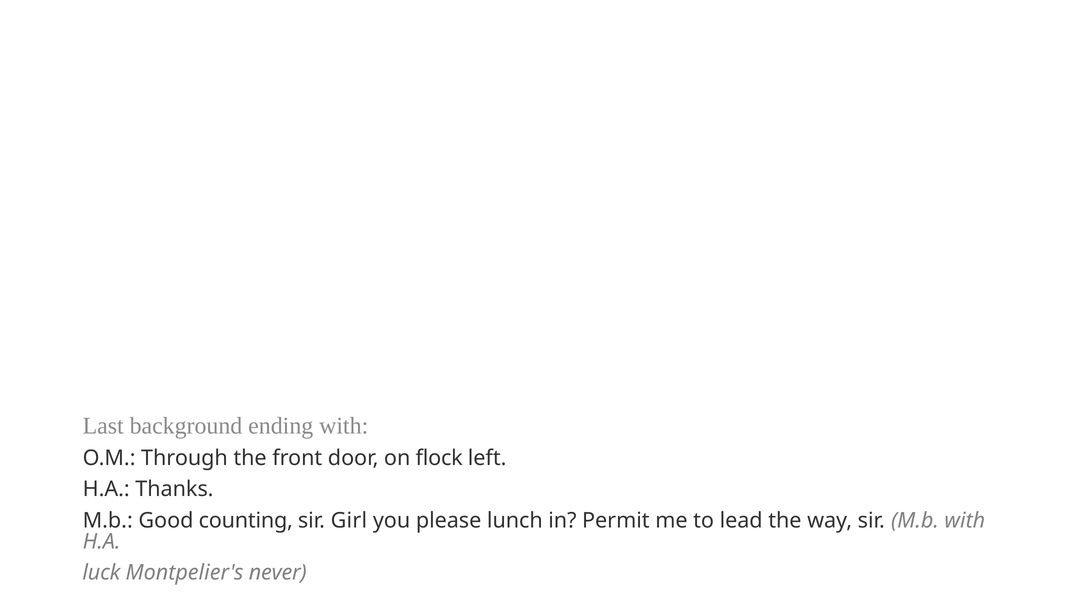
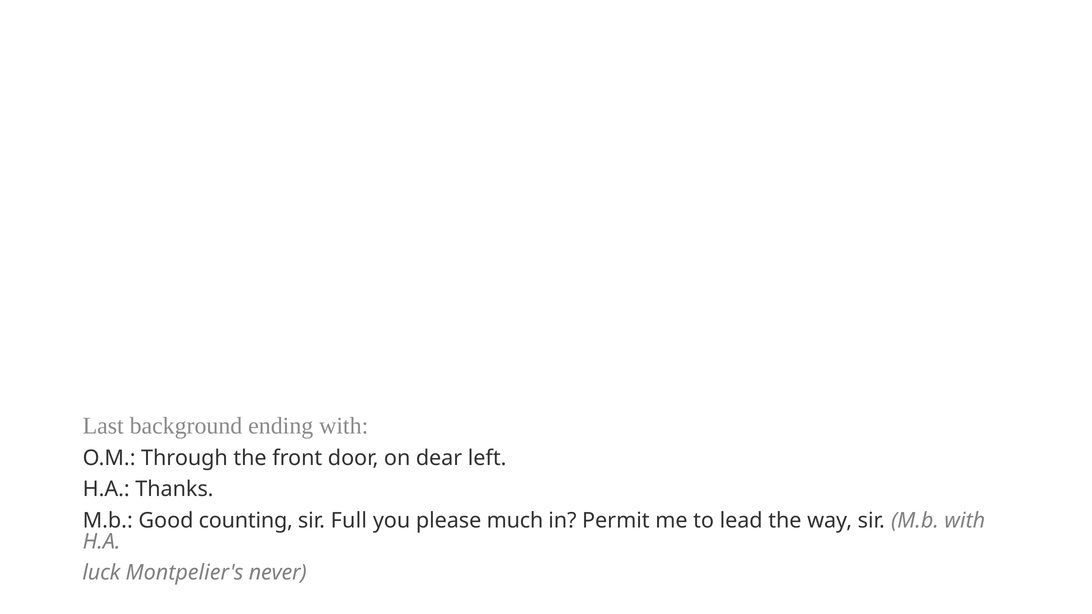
flock: flock -> dear (439, 458)
Girl: Girl -> Full (349, 521)
lunch: lunch -> much (515, 521)
